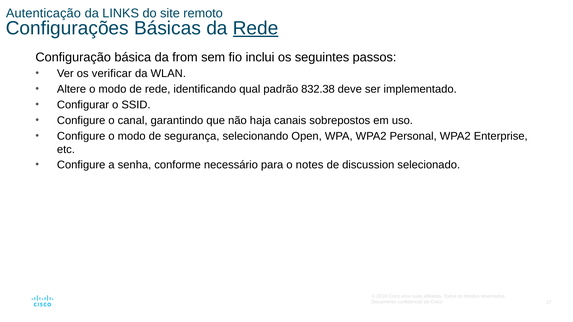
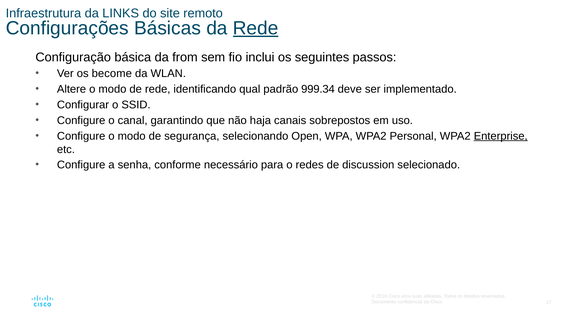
Autenticação: Autenticação -> Infraestrutura (43, 13)
verificar: verificar -> become (112, 74)
832.38: 832.38 -> 999.34 (318, 89)
Enterprise underline: none -> present (501, 136)
notes: notes -> redes (310, 165)
